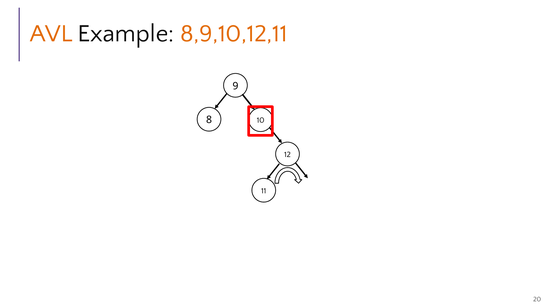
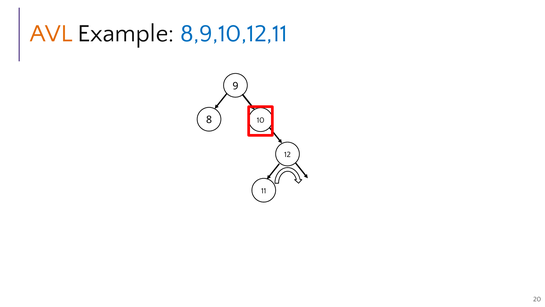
8,9,10,12,11 colour: orange -> blue (234, 33)
